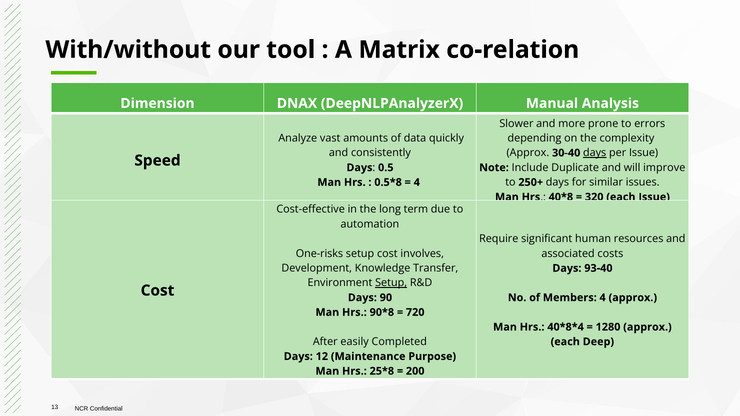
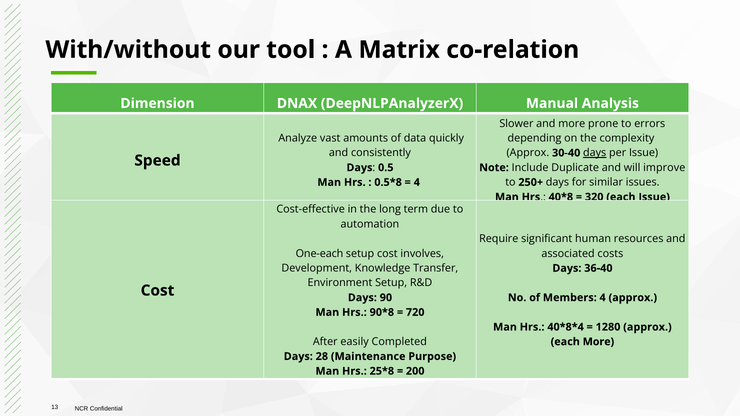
One-risks: One-risks -> One-each (320, 254)
93-40: 93-40 -> 36-40 (598, 268)
Setup underline: present -> none (391, 283)
each Deep: Deep -> More (598, 342)
12: 12 -> 28 (322, 357)
